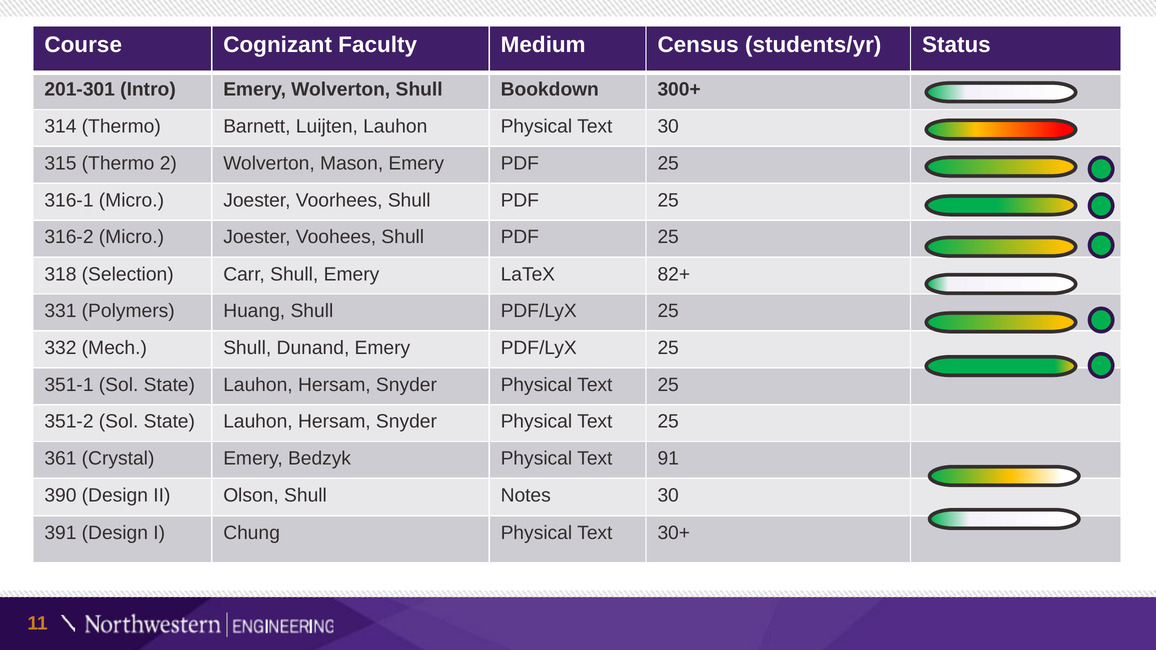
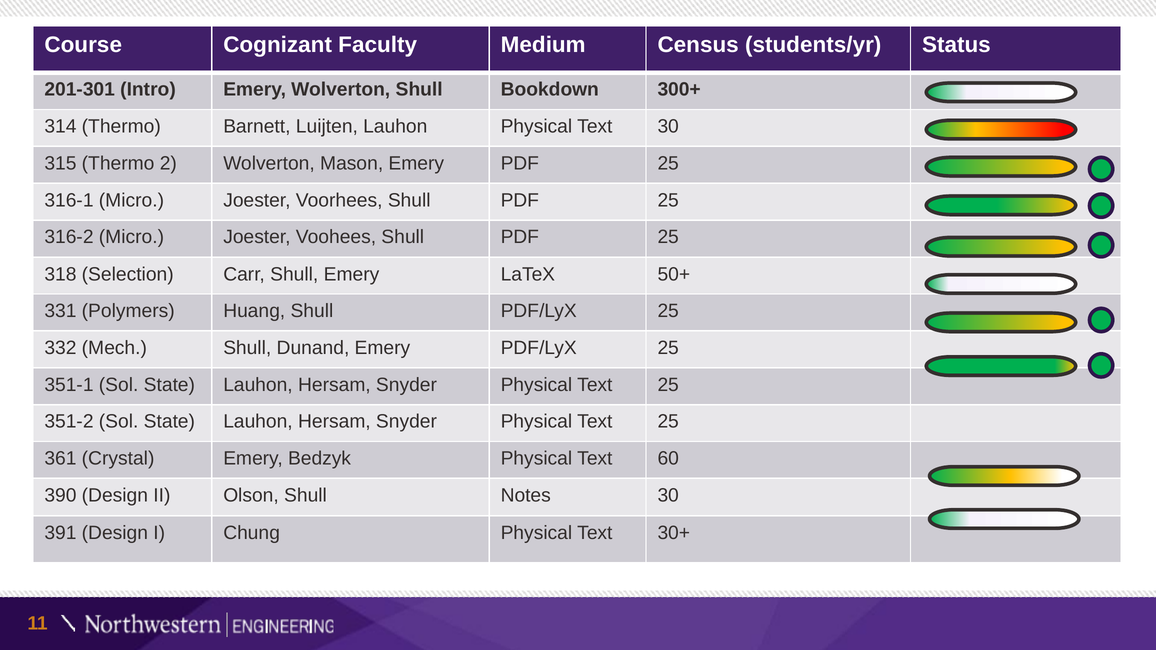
82+: 82+ -> 50+ (674, 274)
91: 91 -> 60 (668, 459)
